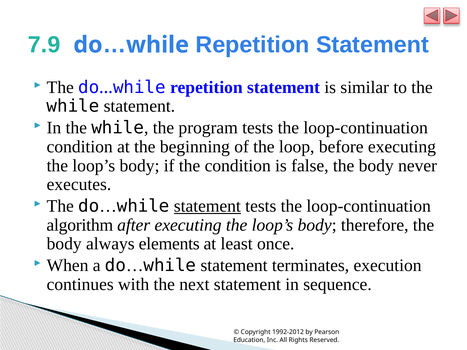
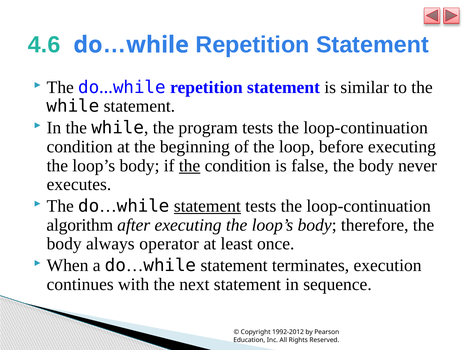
7.9: 7.9 -> 4.6 (44, 45)
the underline: none -> present (190, 166)
elements: elements -> operator (169, 244)
